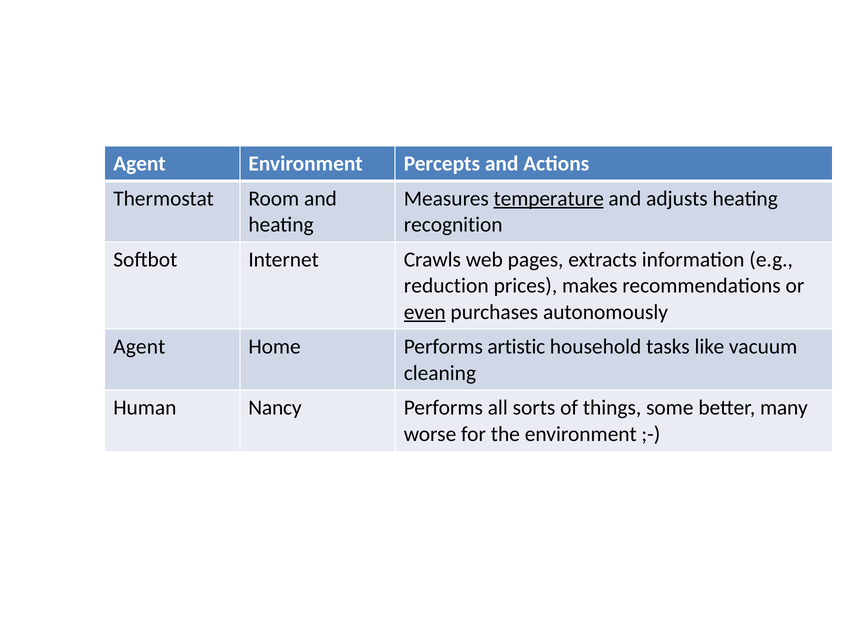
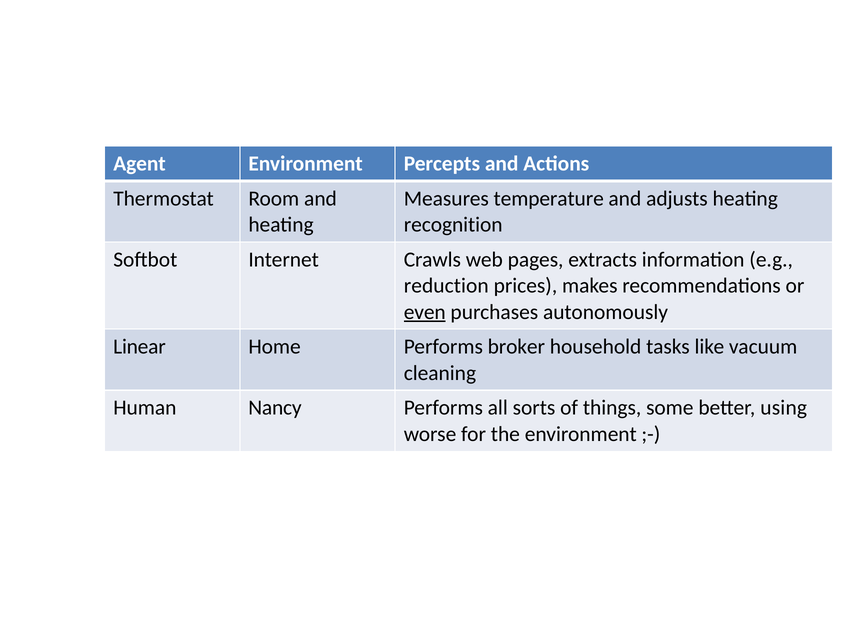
temperature underline: present -> none (549, 199)
Agent: Agent -> Linear (139, 347)
artistic: artistic -> broker (516, 347)
many: many -> using (784, 408)
